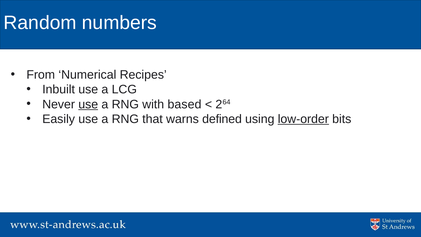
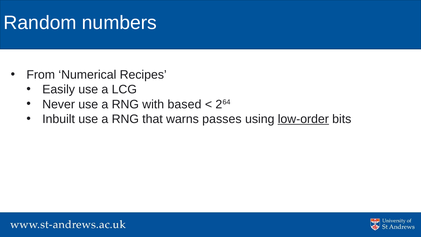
Inbuilt: Inbuilt -> Easily (59, 89)
use underline: present -> none (88, 104)
Easily: Easily -> Inbuilt (59, 119)
defined: defined -> passes (222, 119)
